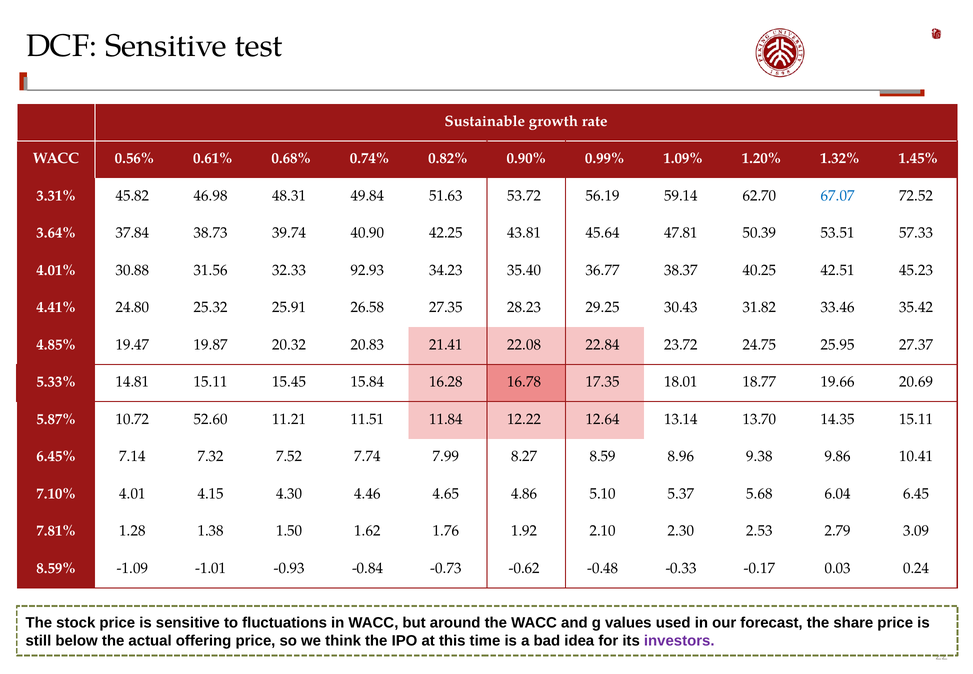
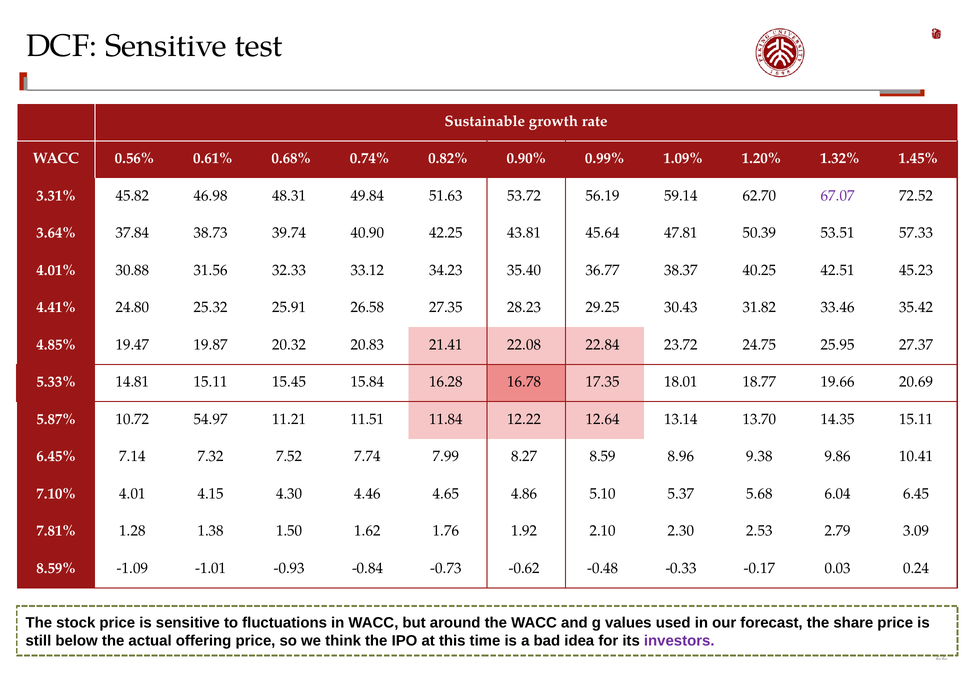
67.07 colour: blue -> purple (838, 196)
92.93: 92.93 -> 33.12 (368, 270)
52.60: 52.60 -> 54.97 (211, 419)
